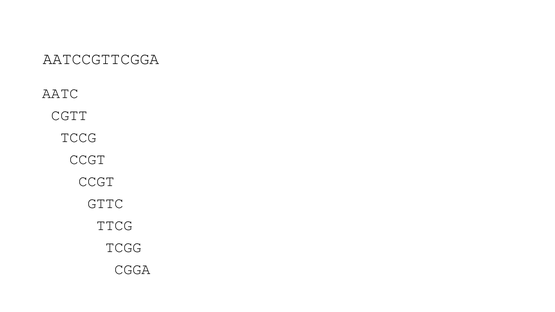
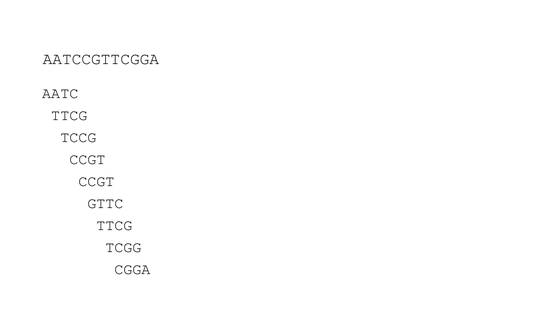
CGTT: CGTT -> TTCG (69, 115)
